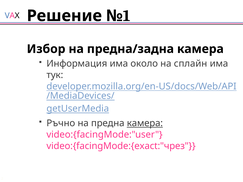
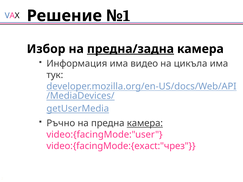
предна/задна underline: none -> present (130, 49)
около: около -> видео (144, 64)
сплайн: сплайн -> цикъла (191, 64)
